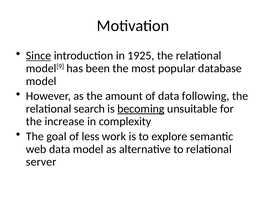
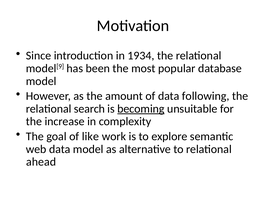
Since underline: present -> none (39, 56)
1925: 1925 -> 1934 (141, 56)
less: less -> like (90, 137)
server: server -> ahead (41, 162)
